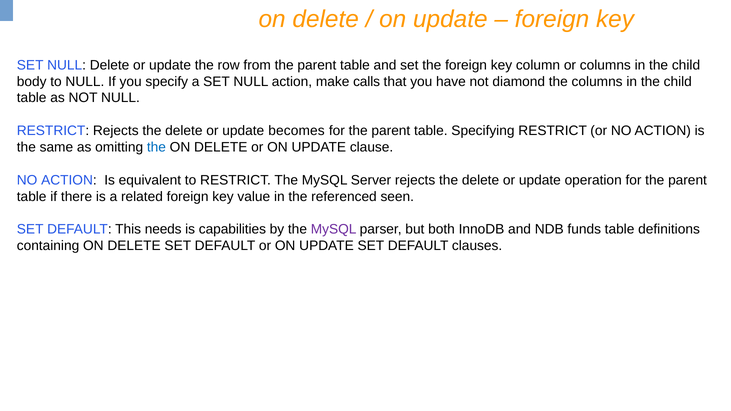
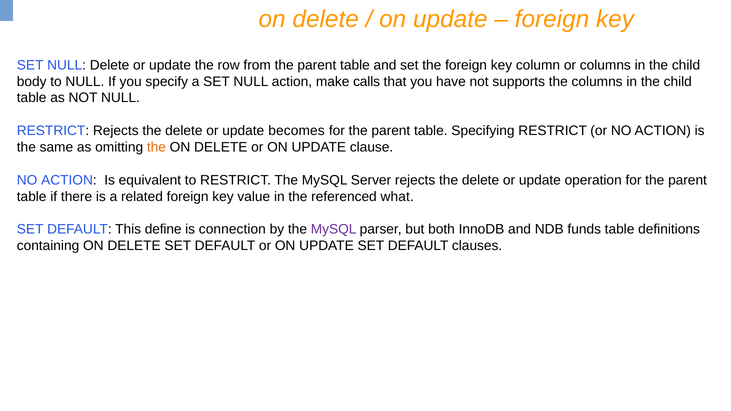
diamond: diamond -> supports (519, 82)
the colour: blue -> orange (156, 147)
seen: seen -> what (397, 197)
needs: needs -> define (163, 230)
capabilities: capabilities -> connection (232, 230)
